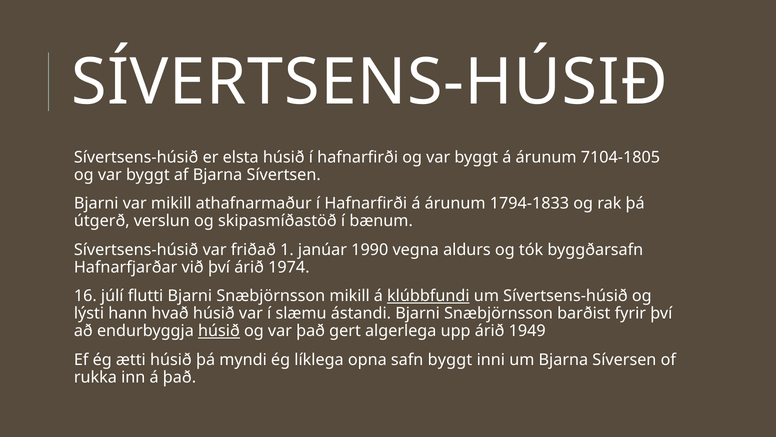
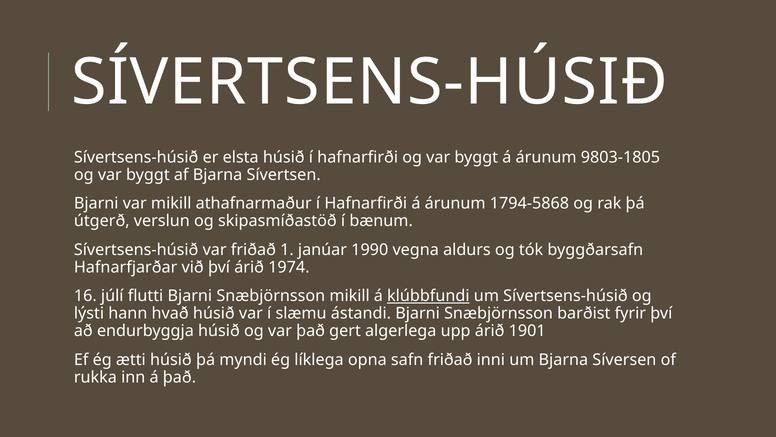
7104-1805: 7104-1805 -> 9803-1805 (620, 157)
1794-1833: 1794-1833 -> 1794-5868 (529, 203)
húsið underline: present -> none (219, 331)
1949: 1949 -> 1901 (527, 331)
safn byggt: byggt -> friðað (450, 359)
